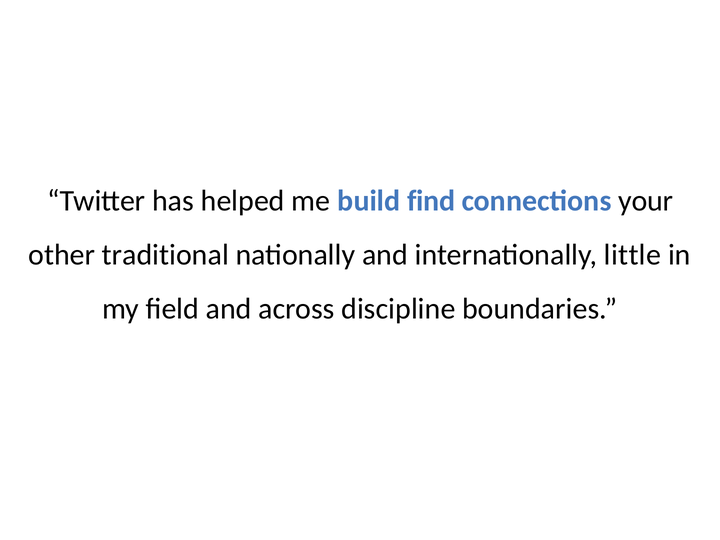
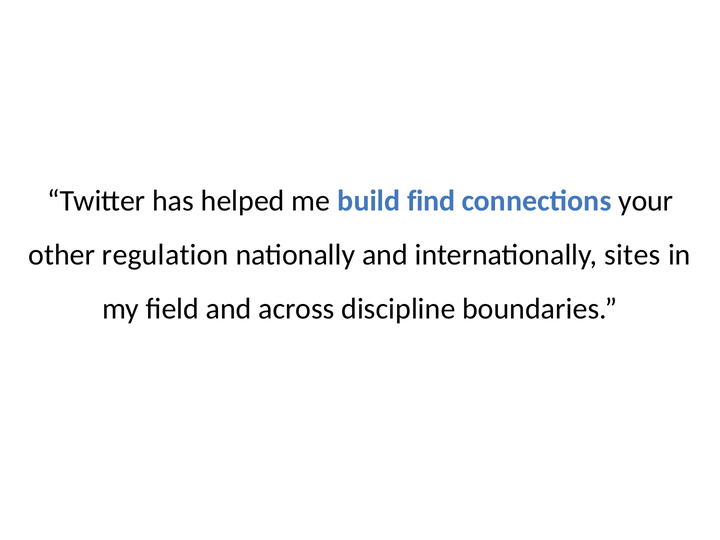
traditional: traditional -> regulation (165, 255)
little: little -> sites (632, 255)
